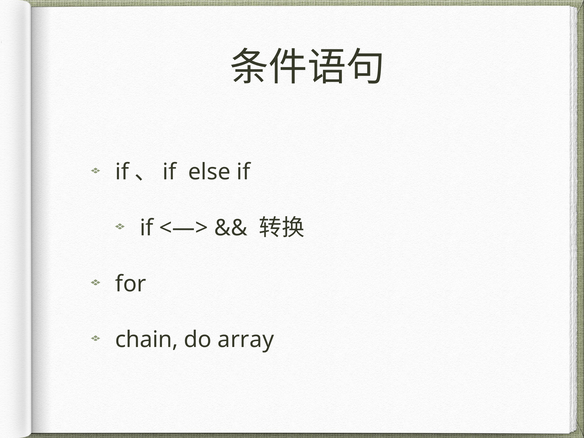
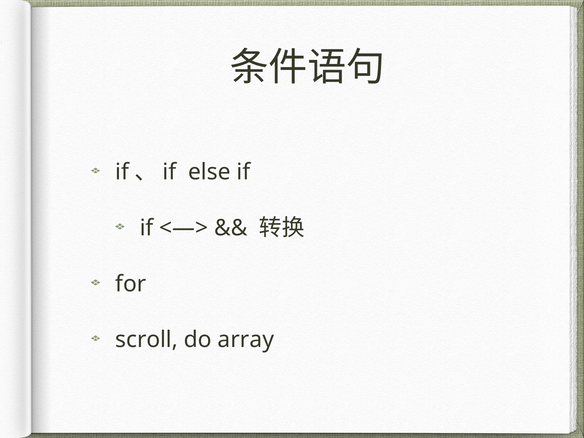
chain: chain -> scroll (147, 340)
